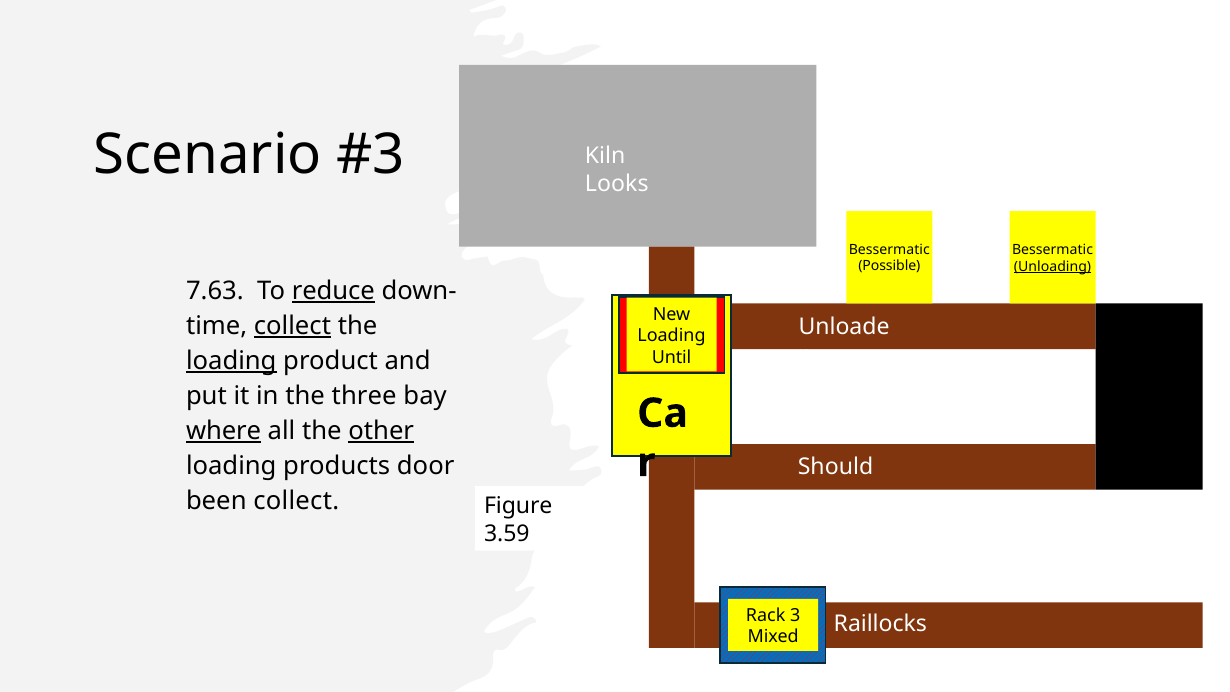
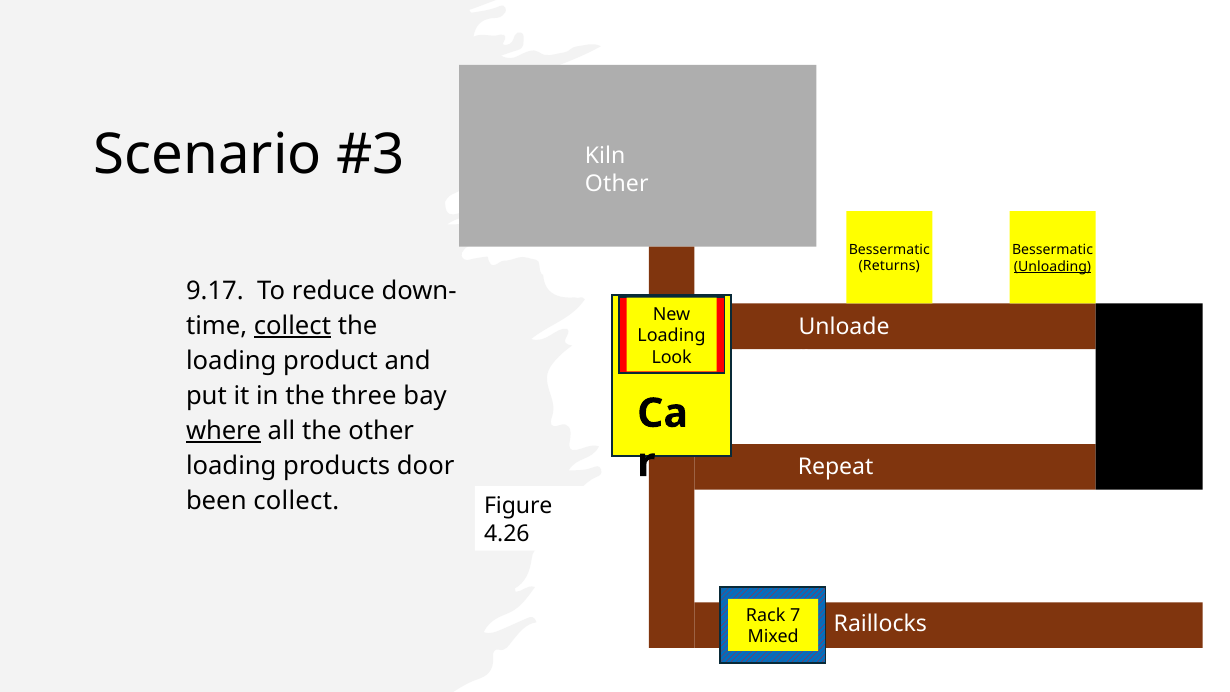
Looks: Looks -> Other (617, 184)
Possible: Possible -> Returns (889, 266)
7.63: 7.63 -> 9.17 (215, 291)
reduce underline: present -> none (333, 291)
Until: Until -> Look (672, 357)
loading underline: present -> none (231, 361)
other underline: present -> none (381, 431)
Should: Should -> Repeat (836, 467)
3.59: 3.59 -> 4.26 (507, 534)
3: 3 -> 7 (795, 615)
